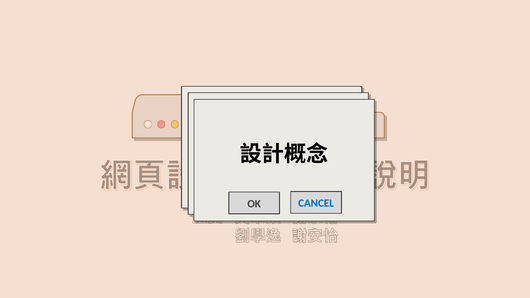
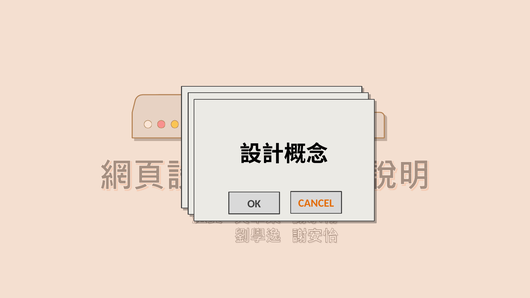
CANCEL colour: blue -> orange (316, 203)
